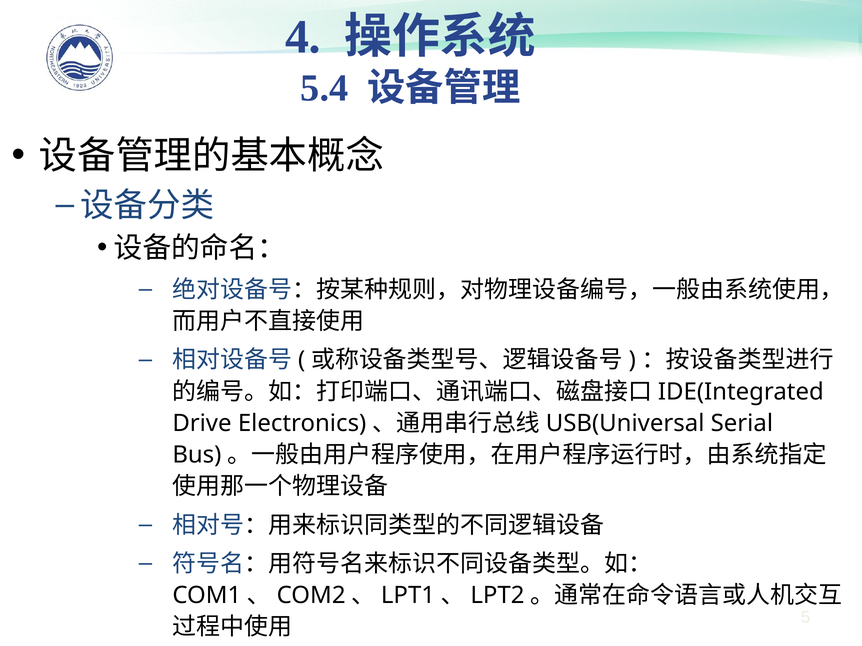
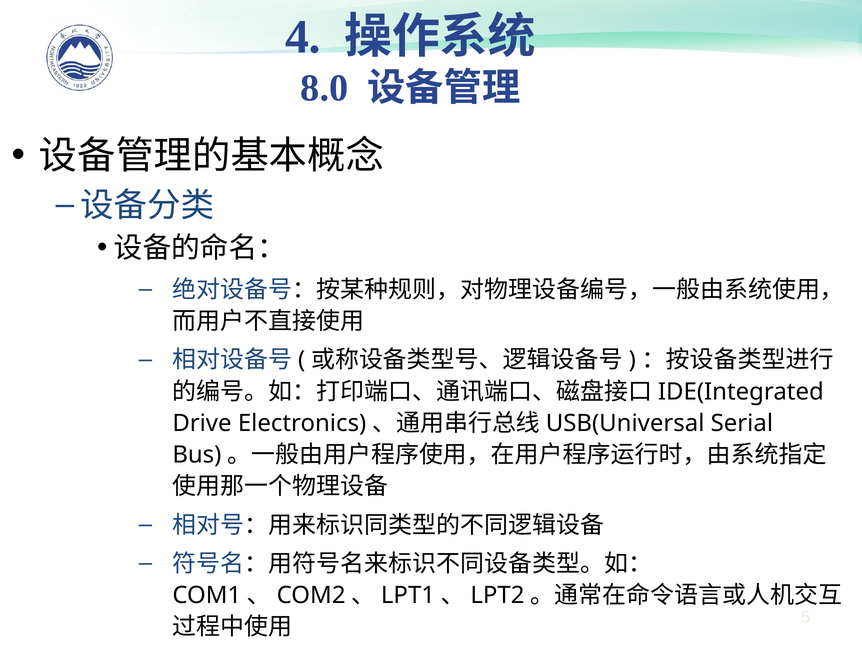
5.4: 5.4 -> 8.0 (324, 88)
